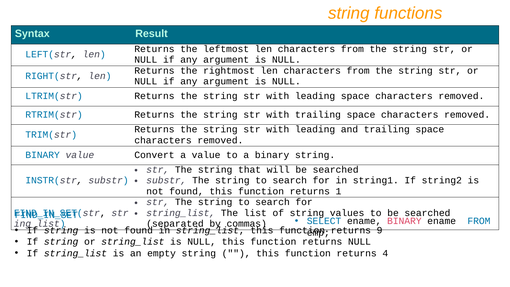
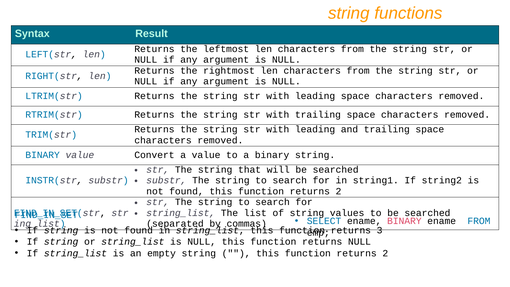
1: 1 -> 2 (339, 191)
9: 9 -> 3 (380, 230)
4: 4 -> 2 (385, 253)
